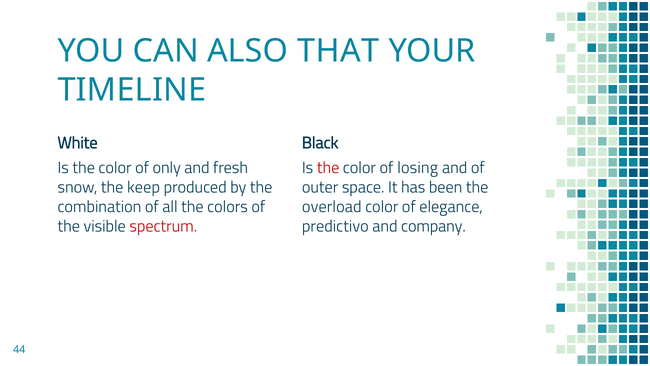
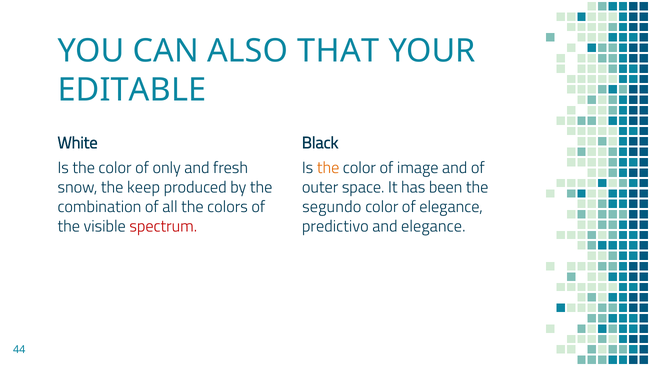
TIMELINE: TIMELINE -> EDITABLE (132, 90)
the colour: red -> orange (328, 168)
losing: losing -> image (418, 168)
overload: overload -> segundo (332, 207)
and company: company -> elegance (433, 226)
